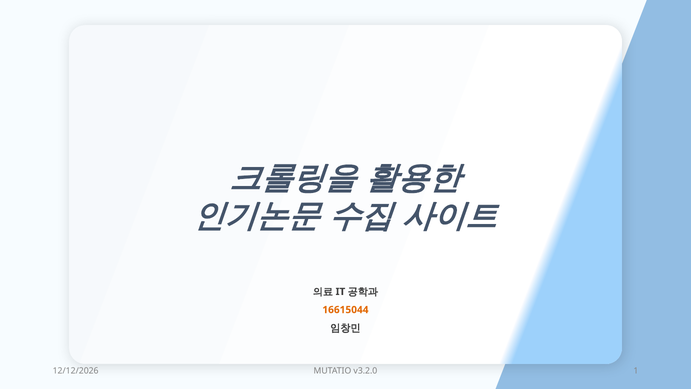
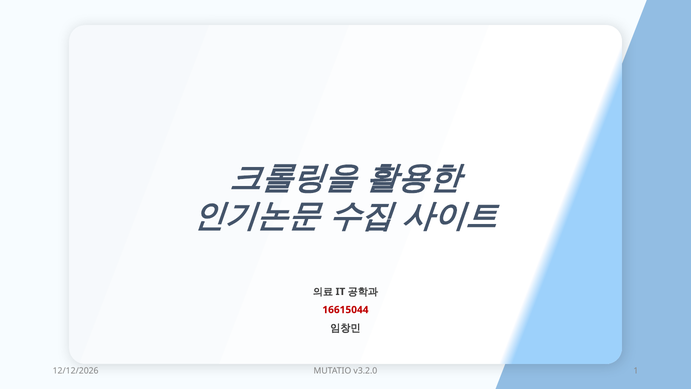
16615044 colour: orange -> red (345, 310)
